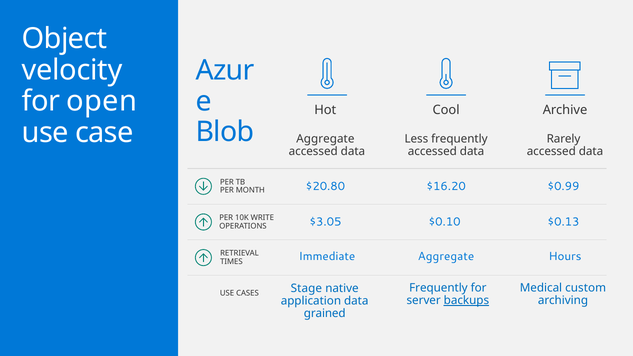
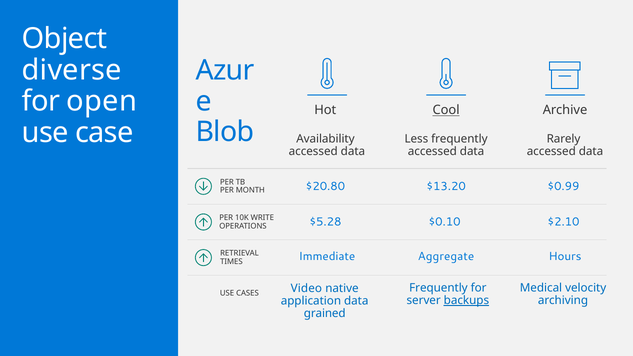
velocity: velocity -> diverse (72, 70)
Cool underline: none -> present (446, 110)
Blob Aggregate: Aggregate -> Availability (325, 139)
$16.20: $16.20 -> $13.20 (446, 186)
$3.05: $3.05 -> $5.28 (325, 222)
$0.13: $0.13 -> $2.10 (563, 222)
custom: custom -> velocity (586, 288)
Stage: Stage -> Video (306, 288)
